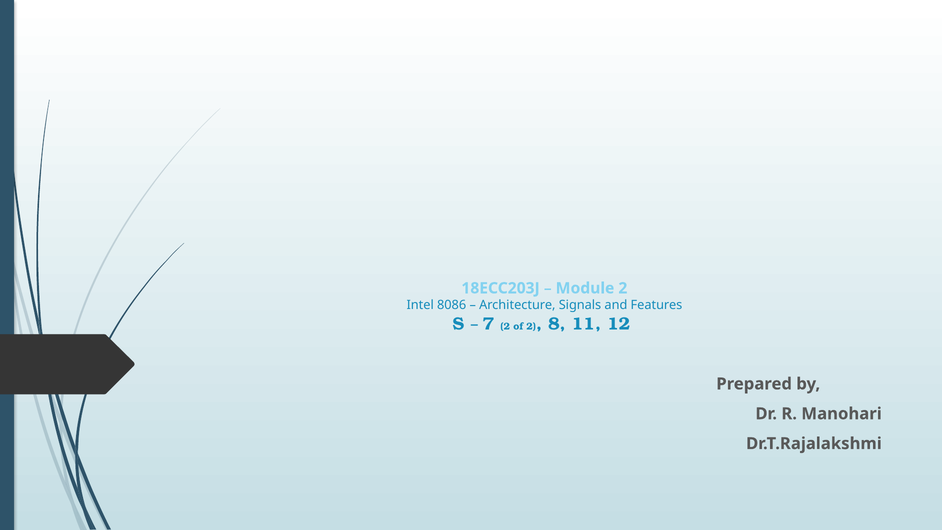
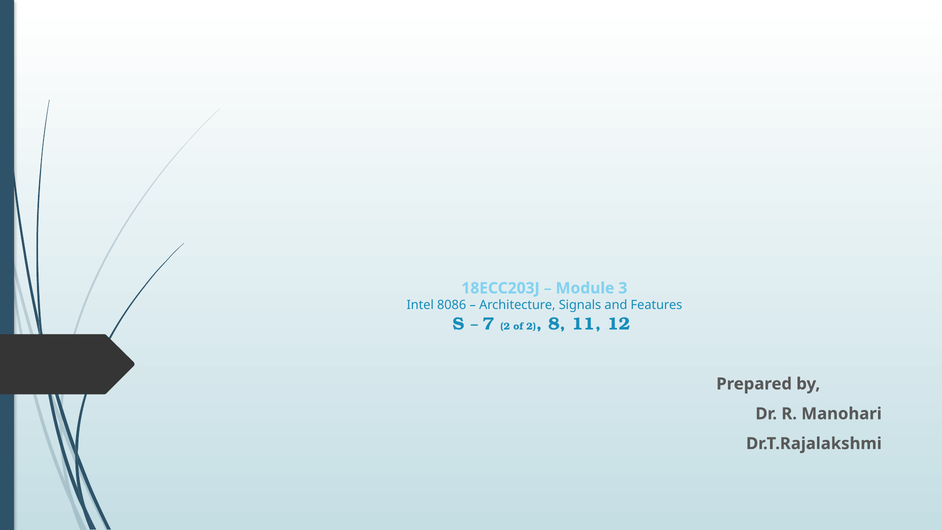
Module 2: 2 -> 3 (623, 288)
